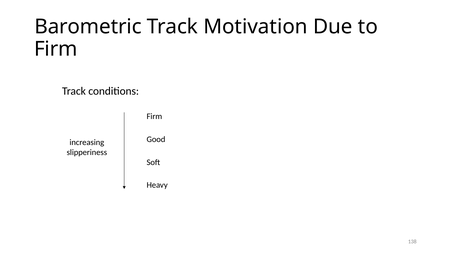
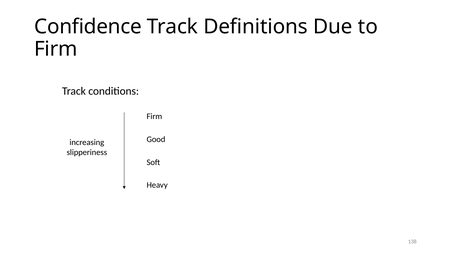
Barometric: Barometric -> Confidence (88, 27)
Motivation: Motivation -> Definitions (256, 27)
